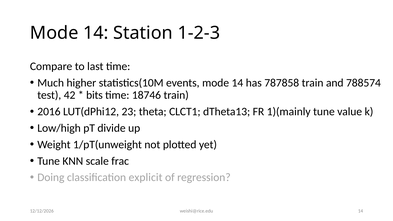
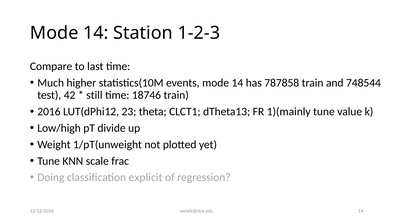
788574: 788574 -> 748544 (363, 83)
bits: bits -> still (94, 95)
